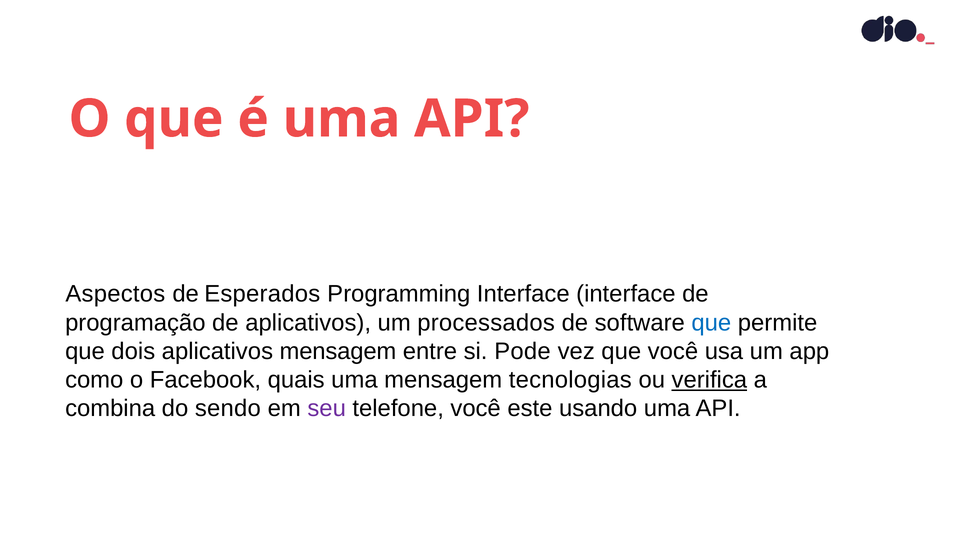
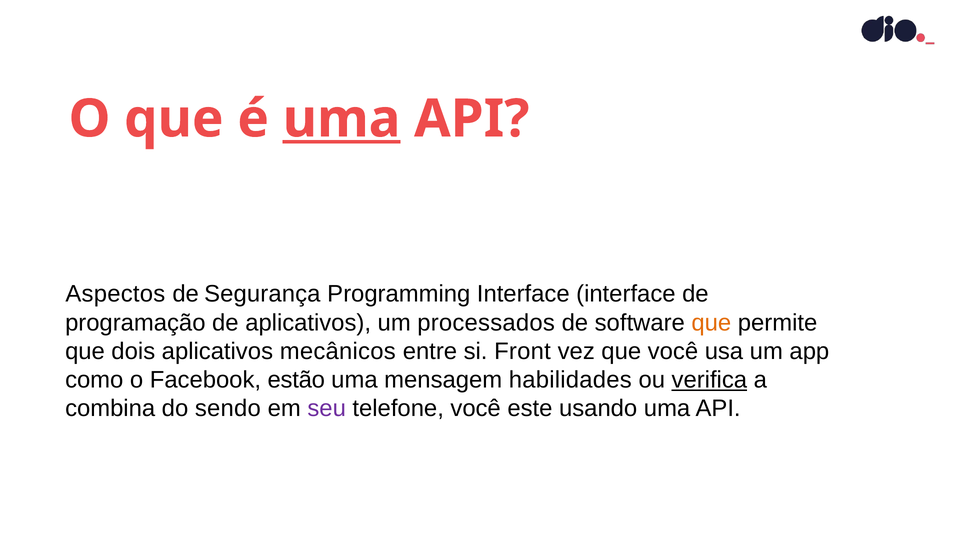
uma underline: none -> present (342, 119)
Esperados: Esperados -> Segurança (262, 294)
que colour: blue -> orange (711, 322)
aplicativos mensagem: mensagem -> mecânicos (338, 351)
Pode: Pode -> Front (522, 351)
quais: quais -> estão (296, 380)
tecnologias: tecnologias -> habilidades (570, 380)
